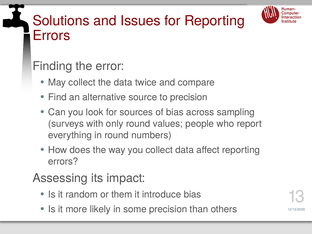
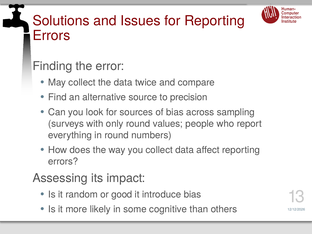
them: them -> good (122, 194)
some precision: precision -> cognitive (168, 209)
